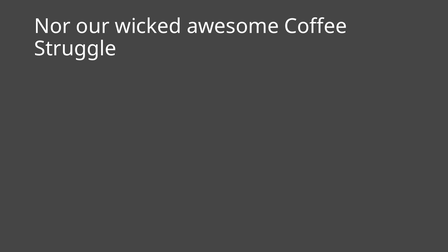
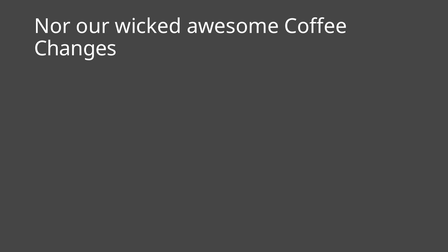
Struggle: Struggle -> Changes (75, 49)
